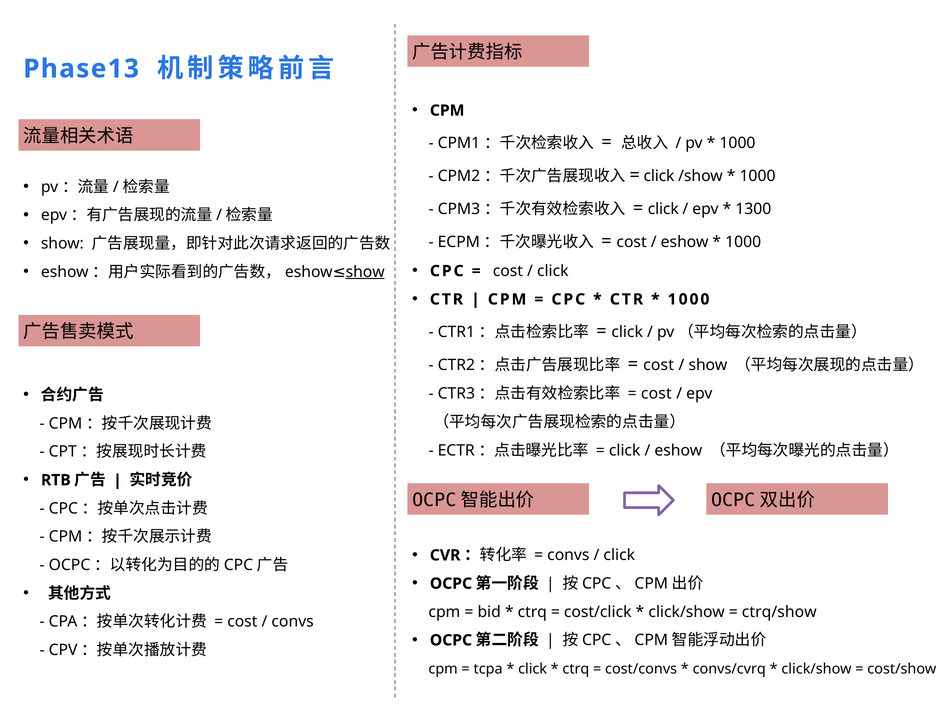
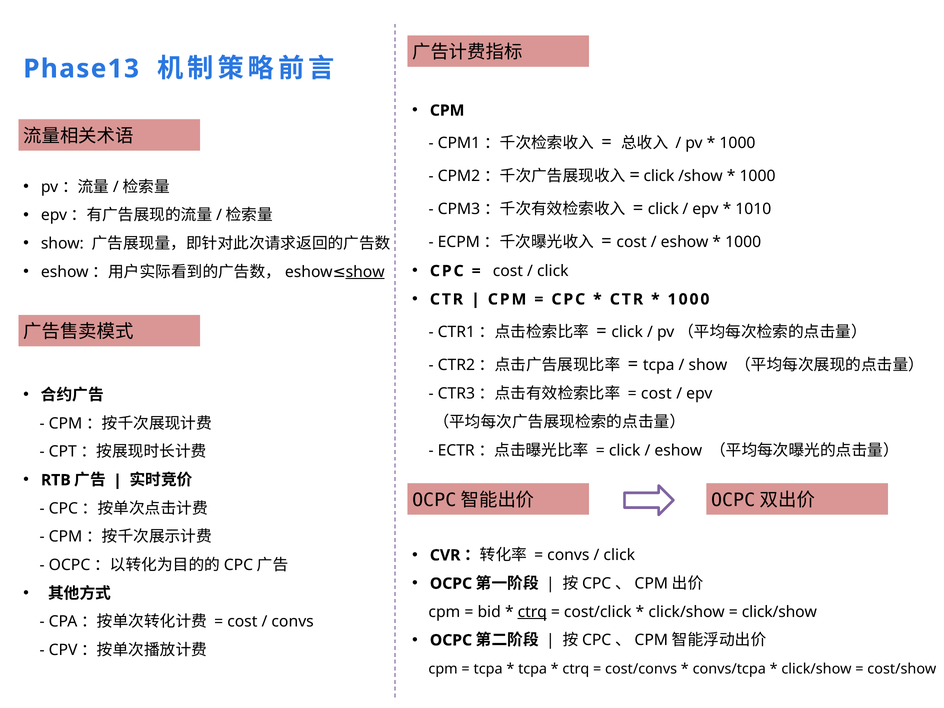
1300: 1300 -> 1010 (753, 209)
cost: cost -> tcpa (659, 365)
ctrq underline: none -> present (532, 612)
ctrq/show: ctrq/show -> click/show (779, 612)
click: click -> tcpa (533, 669)
convs/cvrq: convs/cvrq -> convs/tcpa (729, 669)
